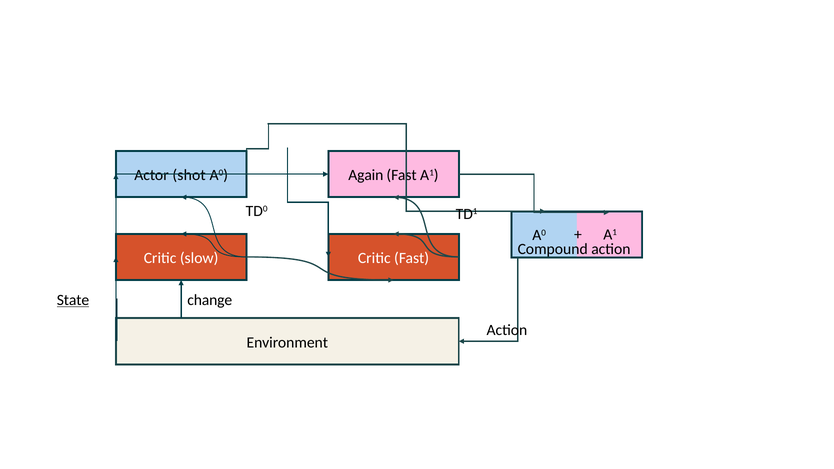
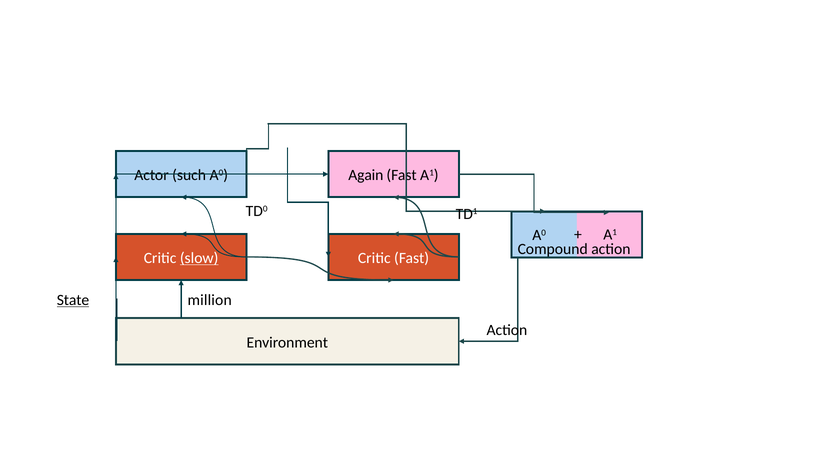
shot: shot -> such (189, 175)
slow underline: none -> present (199, 258)
change: change -> million (210, 300)
